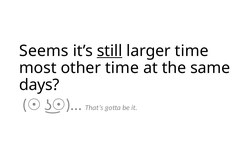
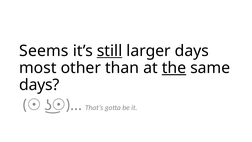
larger time: time -> days (192, 51)
other time: time -> than (122, 68)
the underline: none -> present (174, 68)
